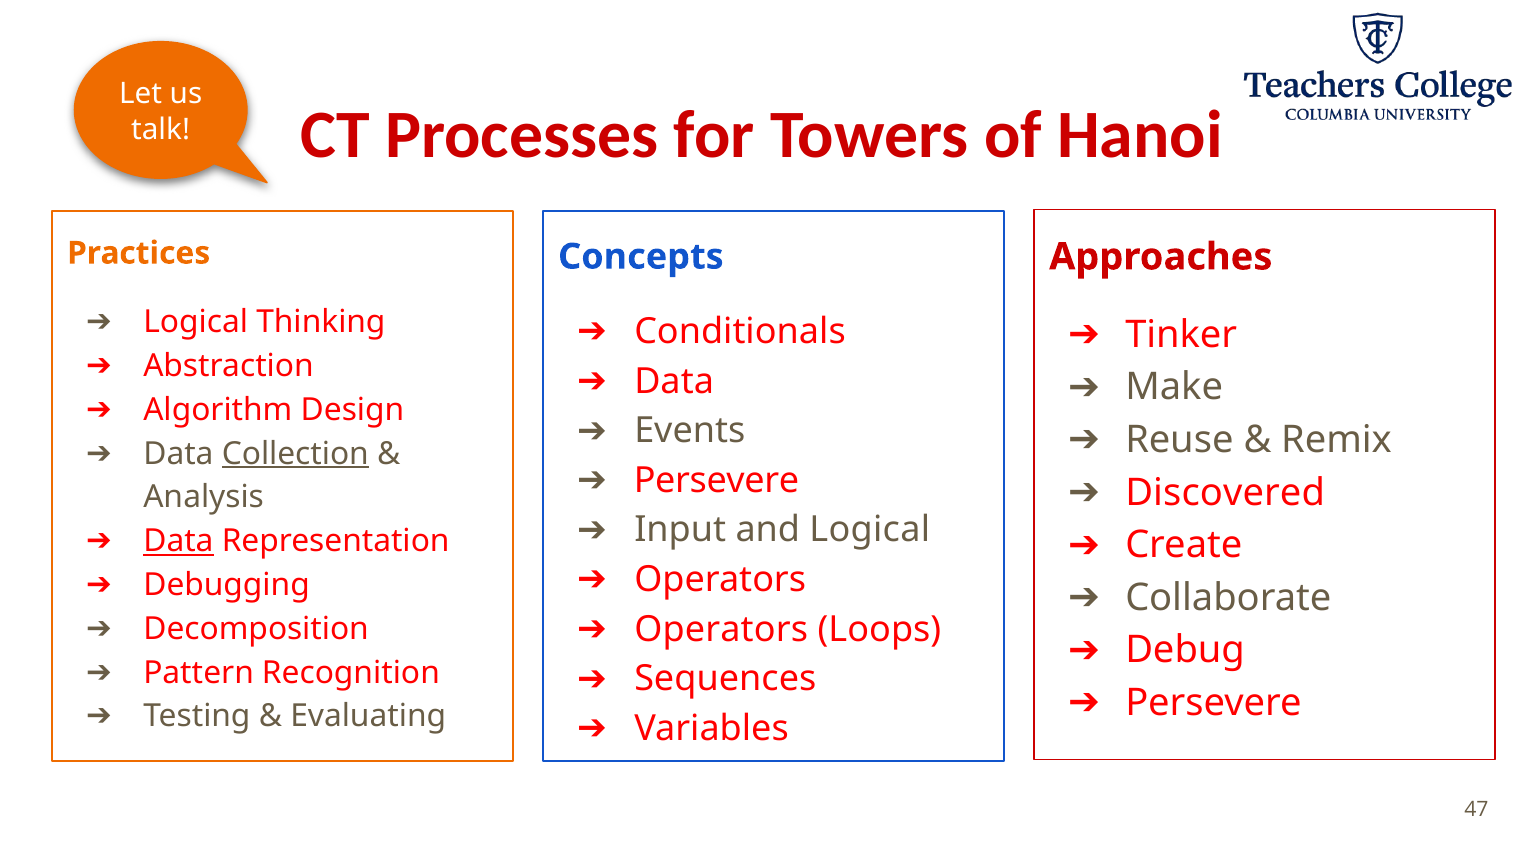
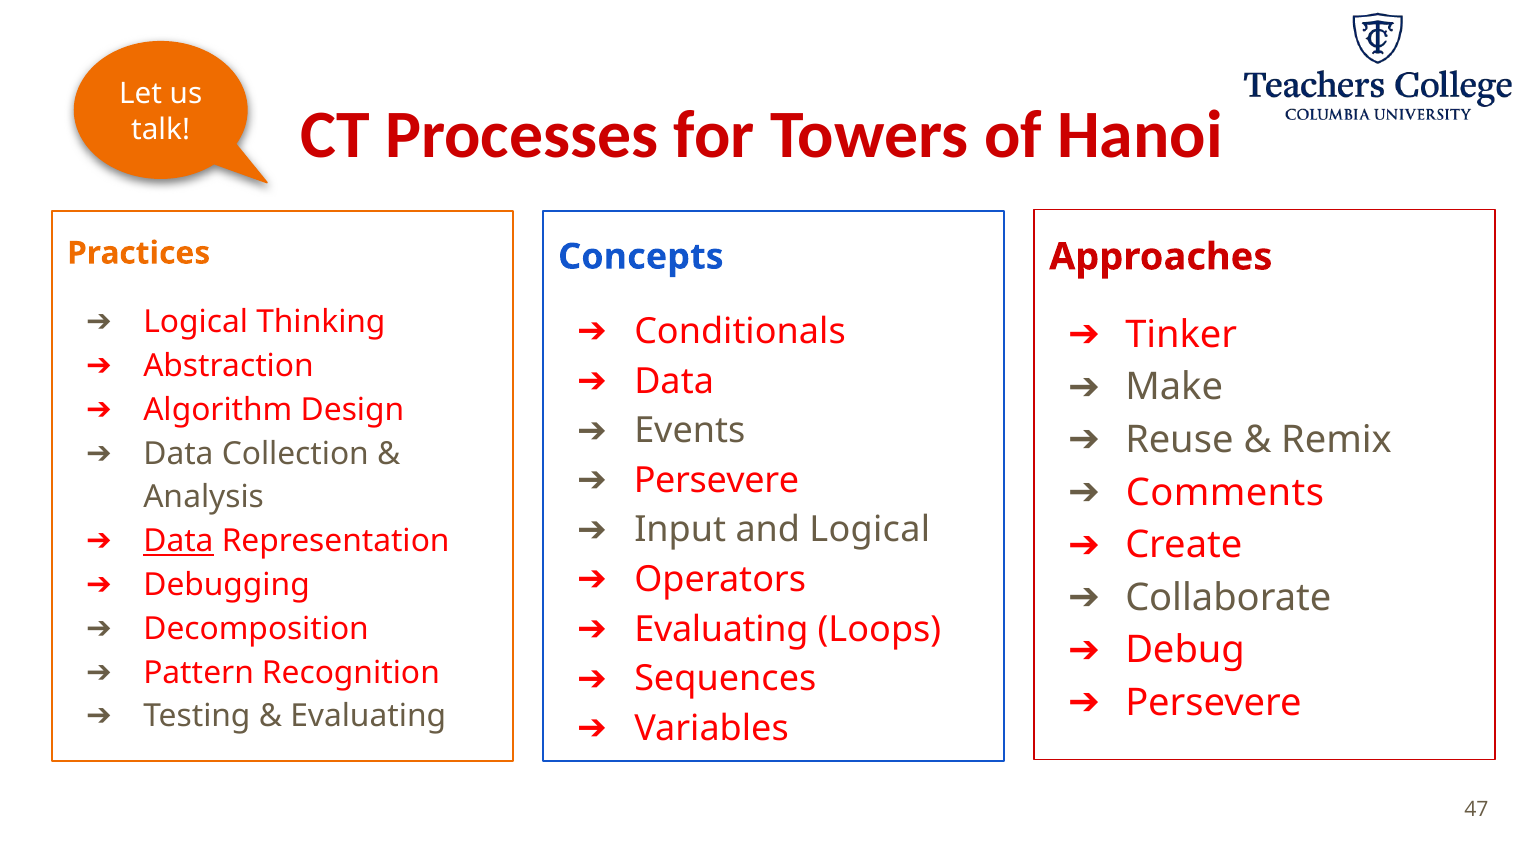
Collection underline: present -> none (295, 454)
Discovered: Discovered -> Comments (1225, 493)
Operators: Operators -> Evaluating (721, 630)
